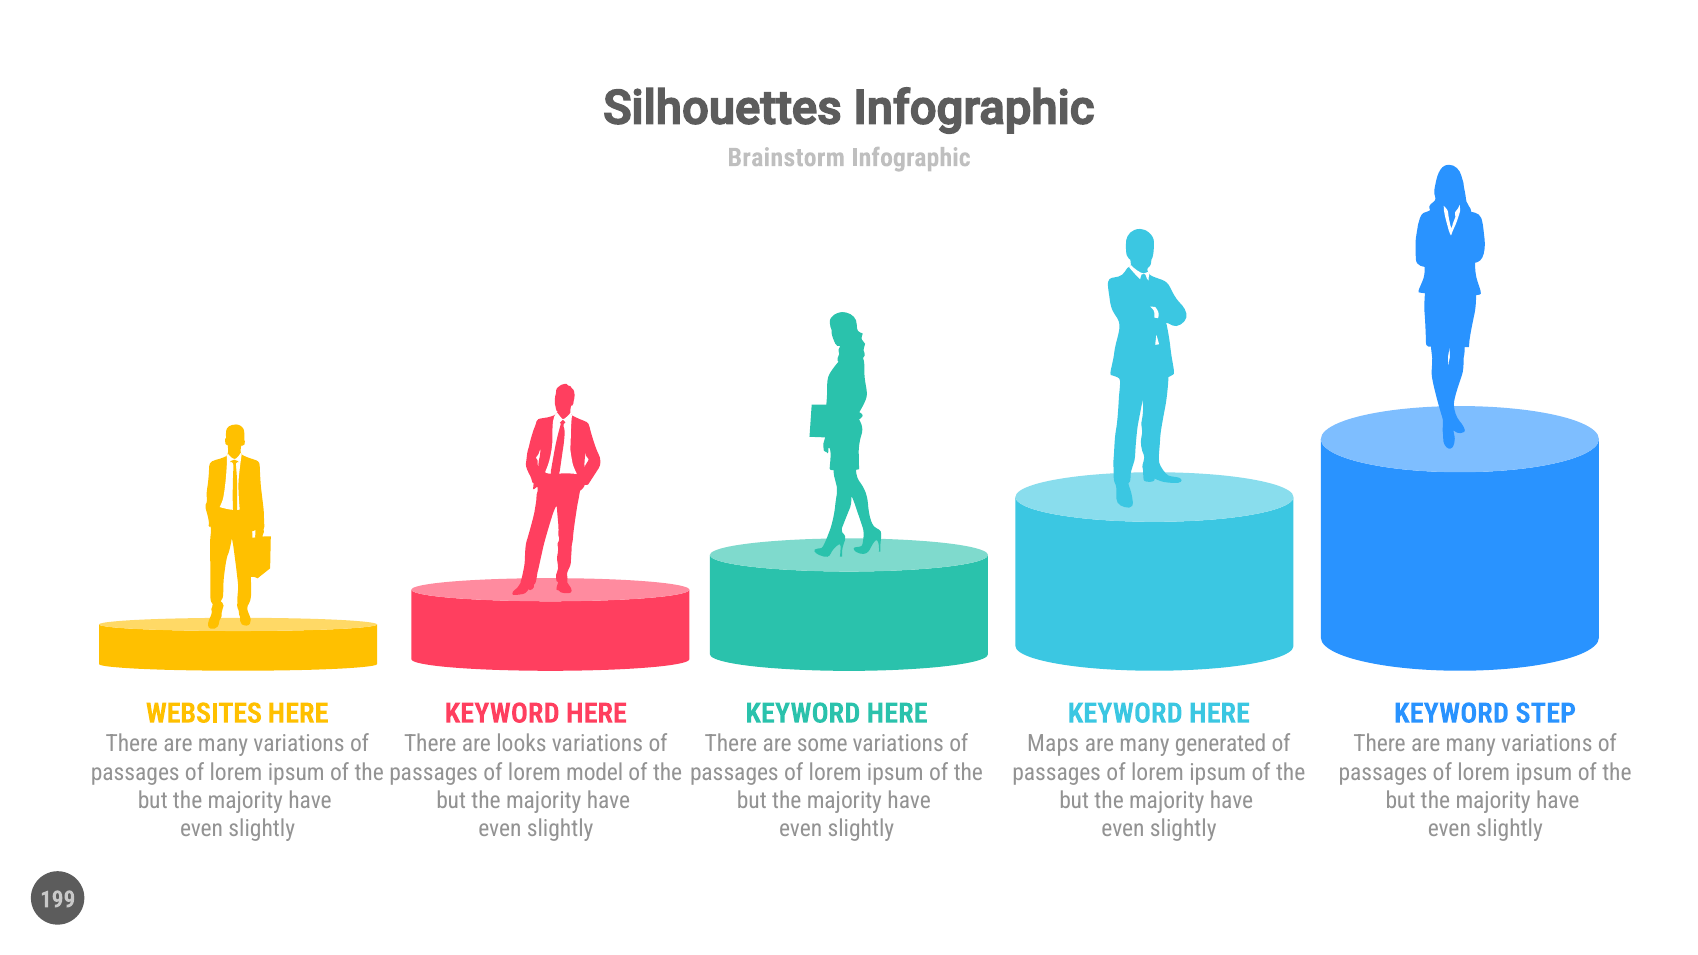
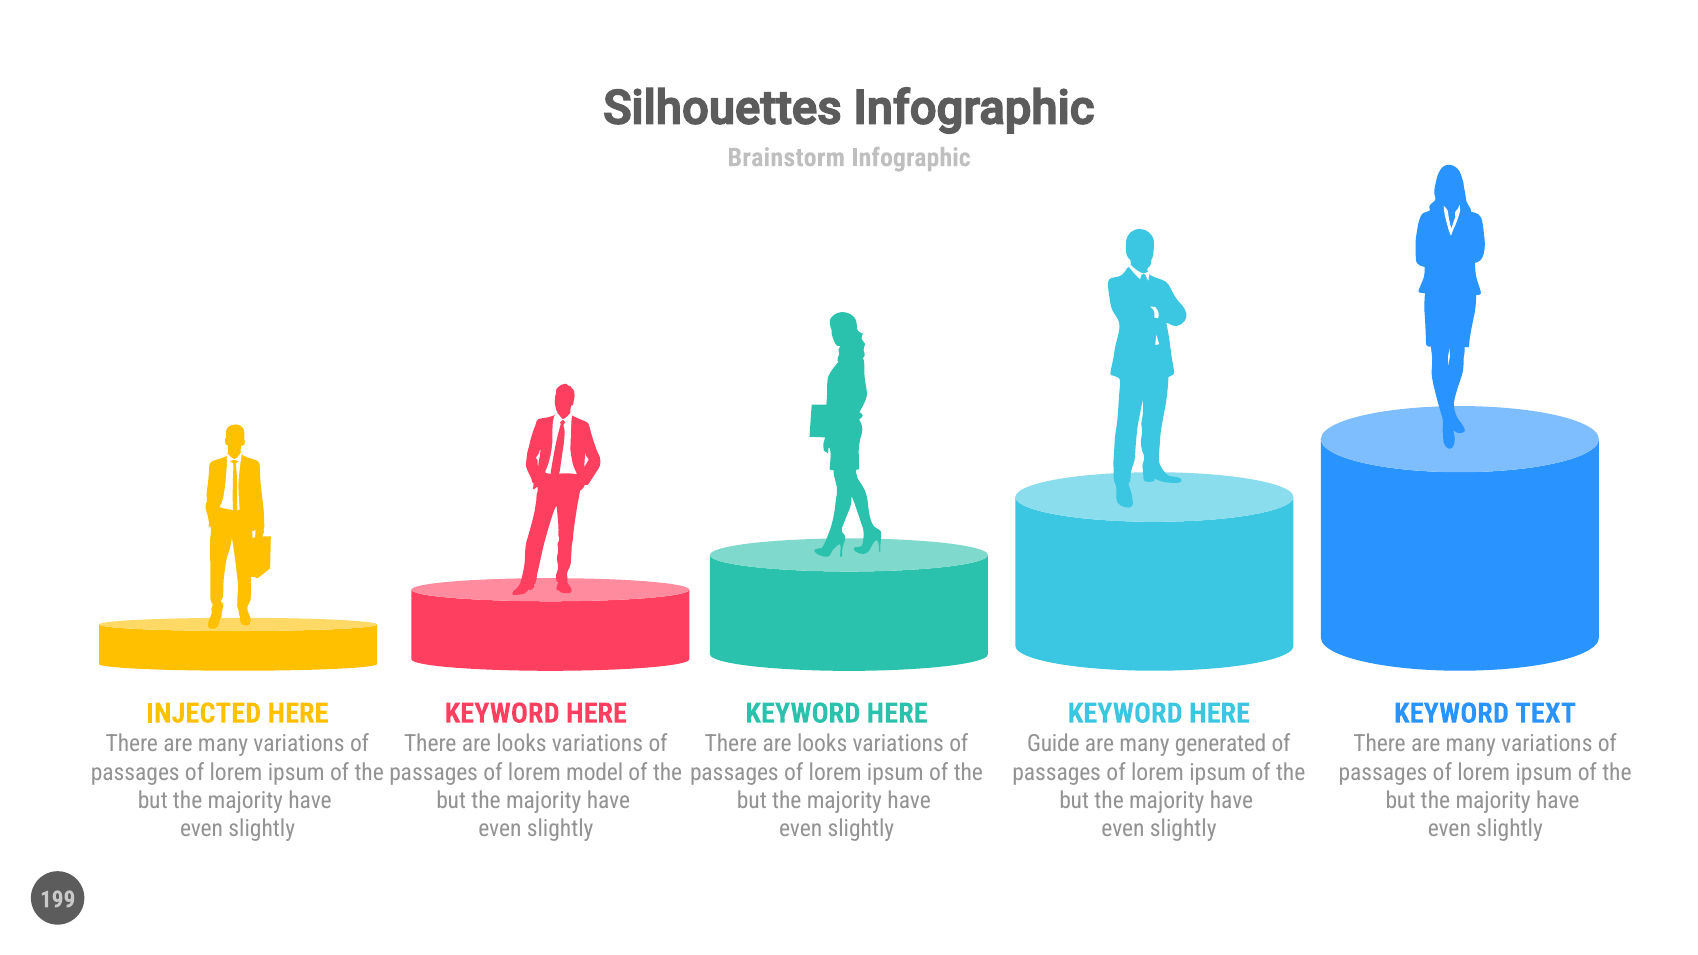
WEBSITES: WEBSITES -> INJECTED (204, 713)
STEP: STEP -> TEXT (1546, 713)
some: some -> looks (822, 744)
Maps: Maps -> Guide (1053, 744)
